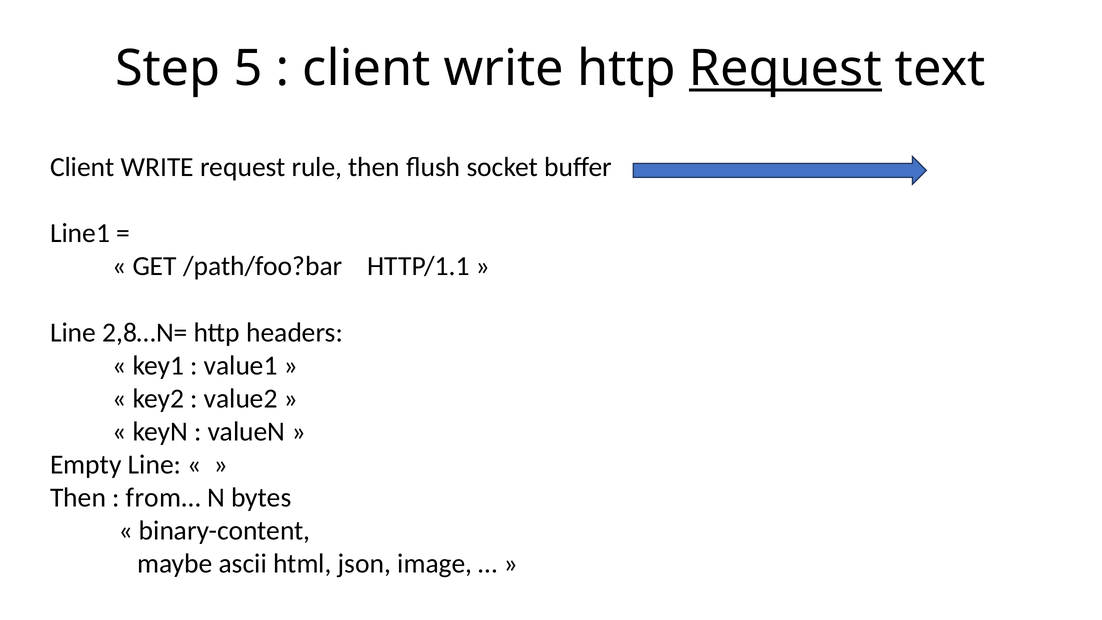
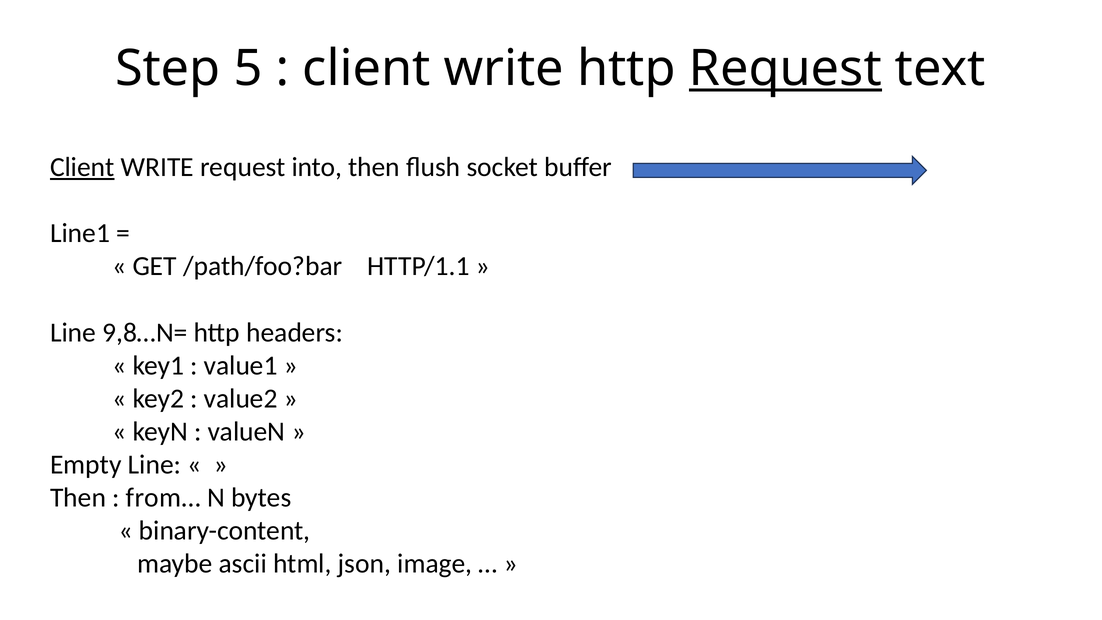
Client underline: none -> present (82, 167)
rule: rule -> into (317, 167)
2,8…N=: 2,8…N= -> 9,8…N= (145, 332)
